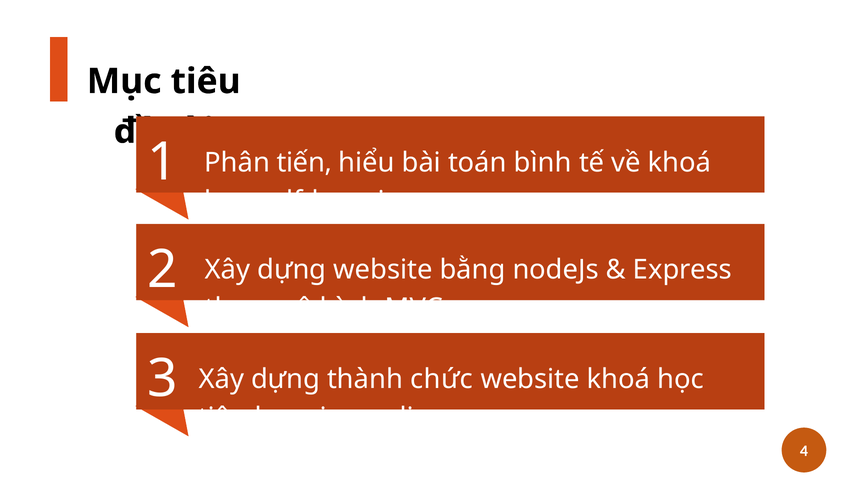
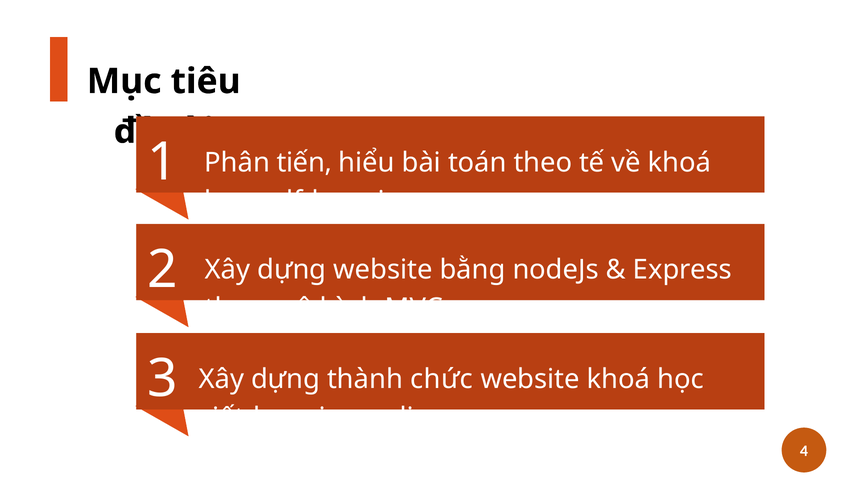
toán bình: bình -> theo (543, 163)
tiêu-learning: tiêu-learning -> viết-learning (279, 418)
